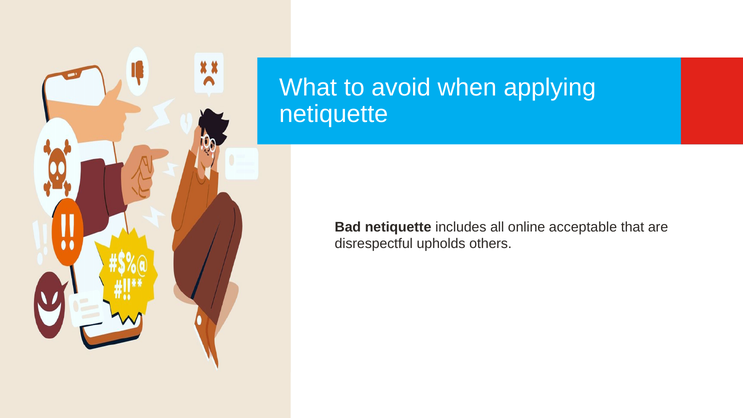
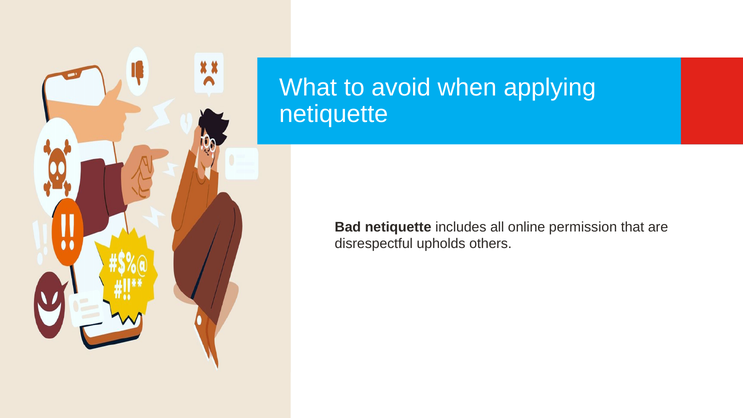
acceptable: acceptable -> permission (583, 227)
